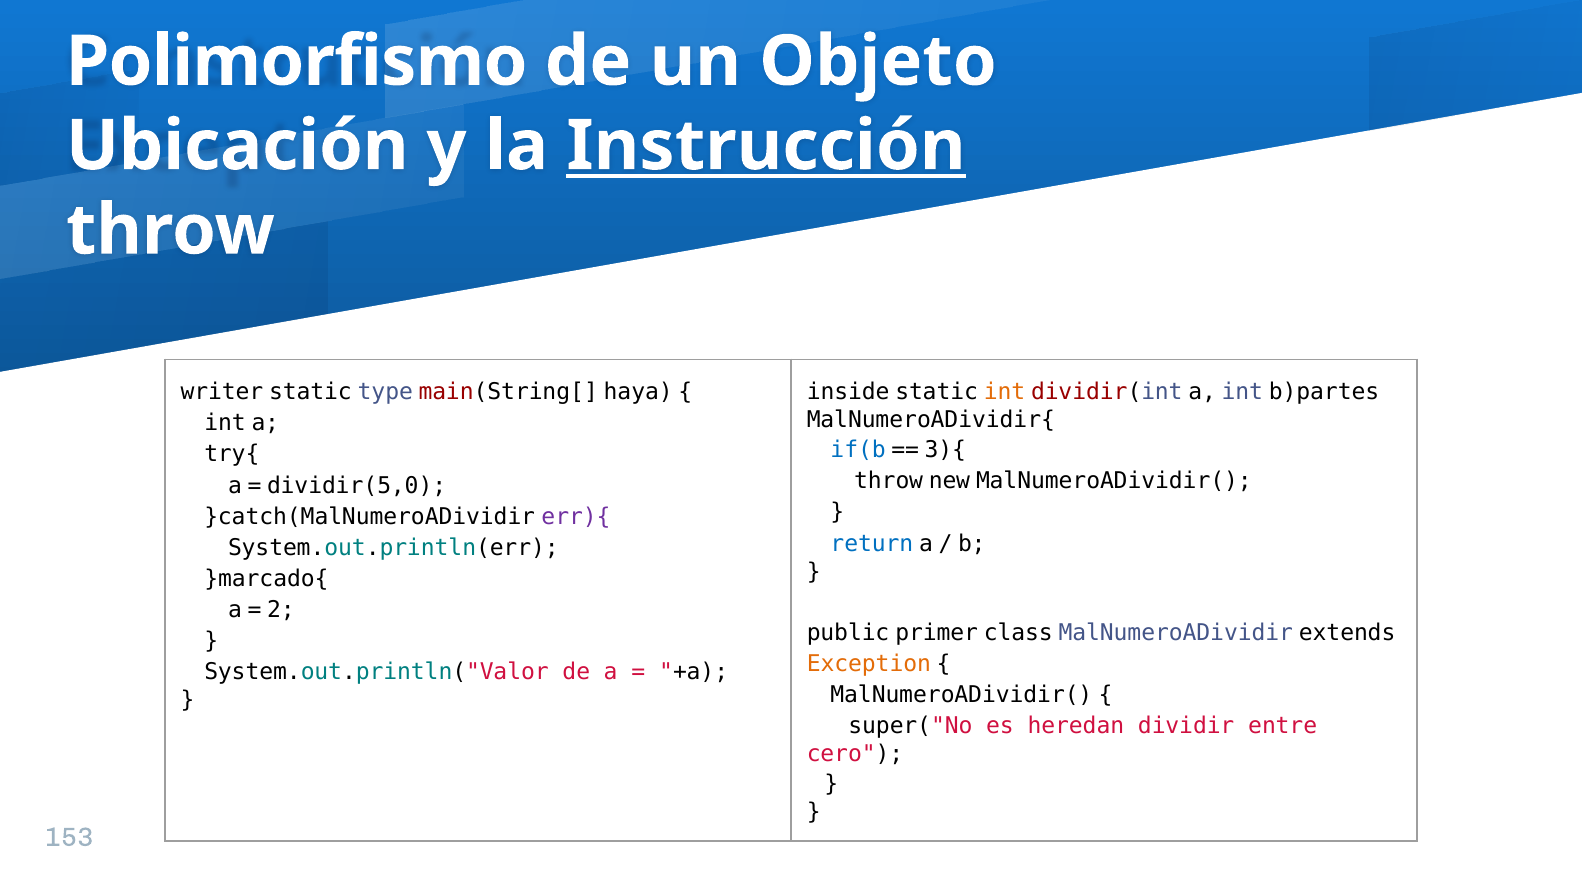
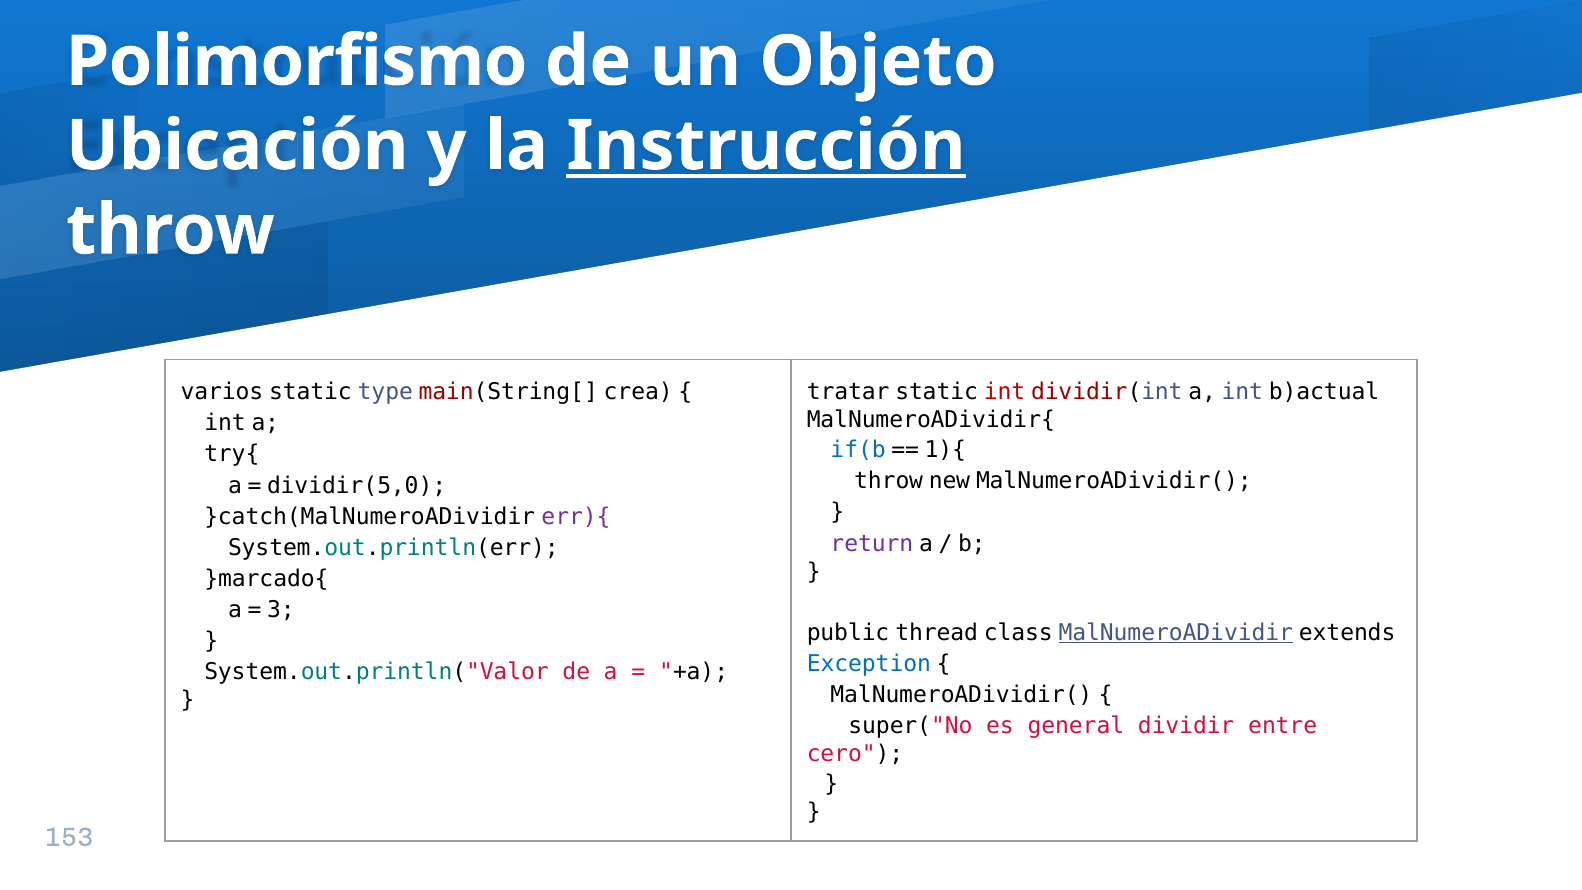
writer: writer -> varios (222, 392)
haya: haya -> crea (638, 392)
inside: inside -> tratar (848, 392)
int colour: orange -> red (1005, 392)
b)partes: b)partes -> b)actual (1324, 392)
3){: 3){ -> 1){ (945, 450)
return colour: blue -> purple (872, 543)
2: 2 -> 3 (281, 610)
primer: primer -> thread (937, 633)
MalNumeroADividir underline: none -> present (1176, 633)
Exception colour: orange -> blue (869, 664)
heredan: heredan -> general (1076, 726)
